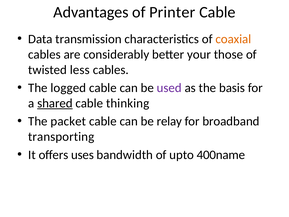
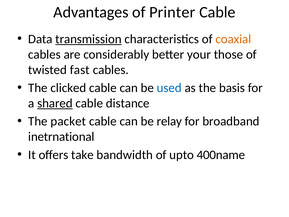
transmission underline: none -> present (88, 39)
less: less -> fast (80, 70)
logged: logged -> clicked (68, 88)
used colour: purple -> blue (169, 88)
thinking: thinking -> distance (128, 103)
transporting: transporting -> inetrnational (61, 137)
uses: uses -> take (82, 155)
